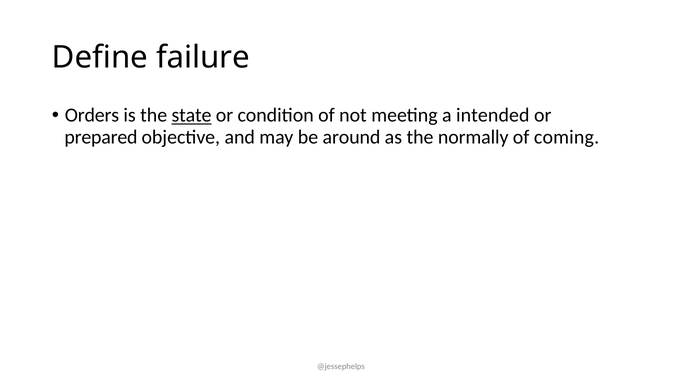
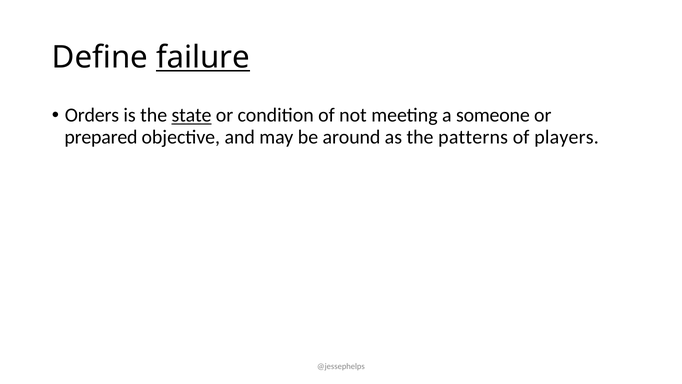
failure underline: none -> present (203, 57)
intended: intended -> someone (493, 115)
normally: normally -> patterns (473, 137)
coming: coming -> players (567, 137)
